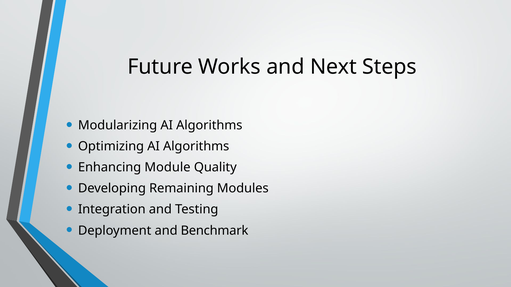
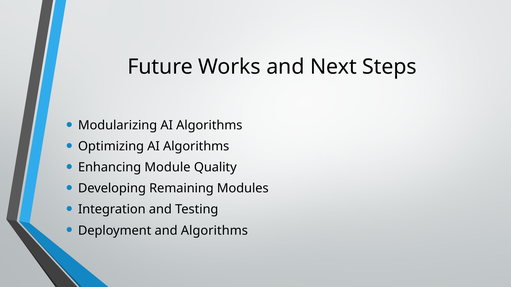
and Benchmark: Benchmark -> Algorithms (214, 231)
